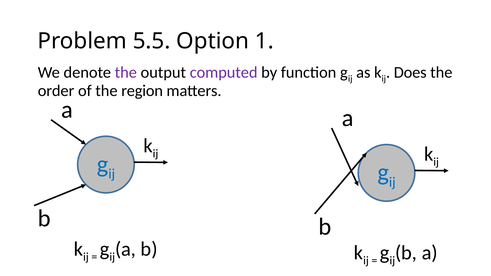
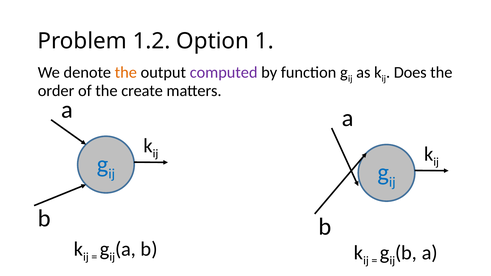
5.5: 5.5 -> 1.2 (152, 41)
the colour: purple -> orange (126, 73)
region: region -> create (142, 91)
